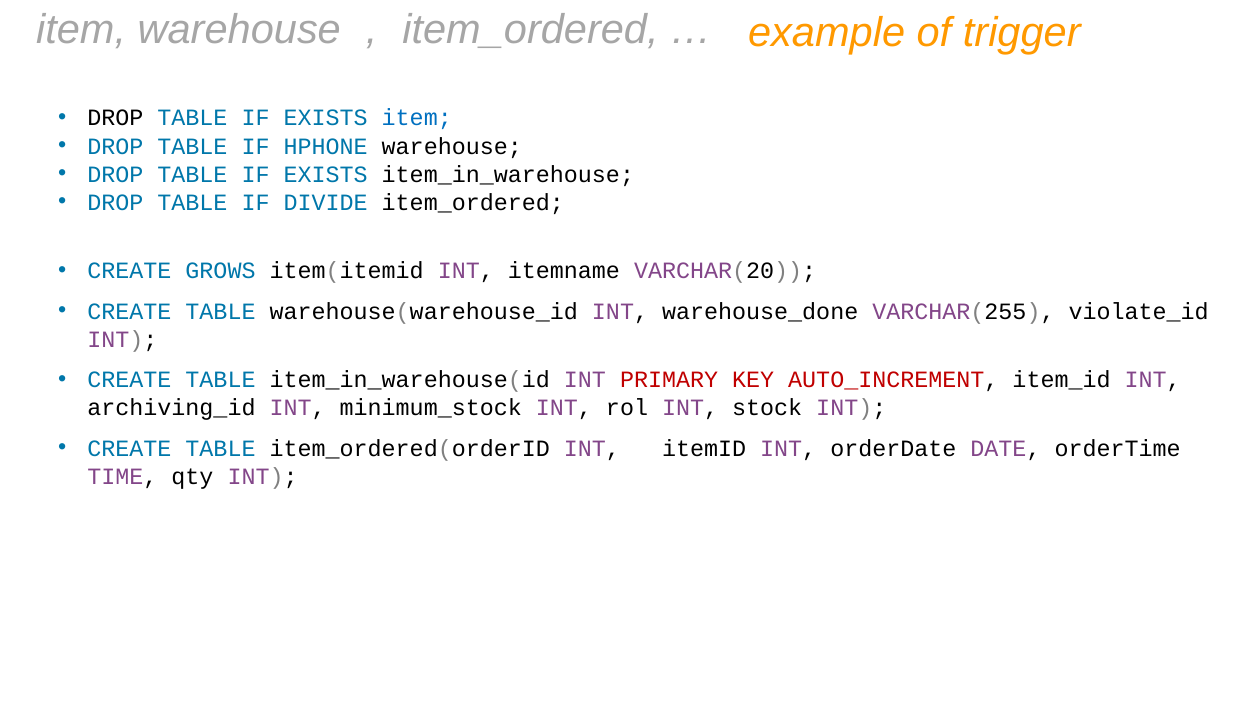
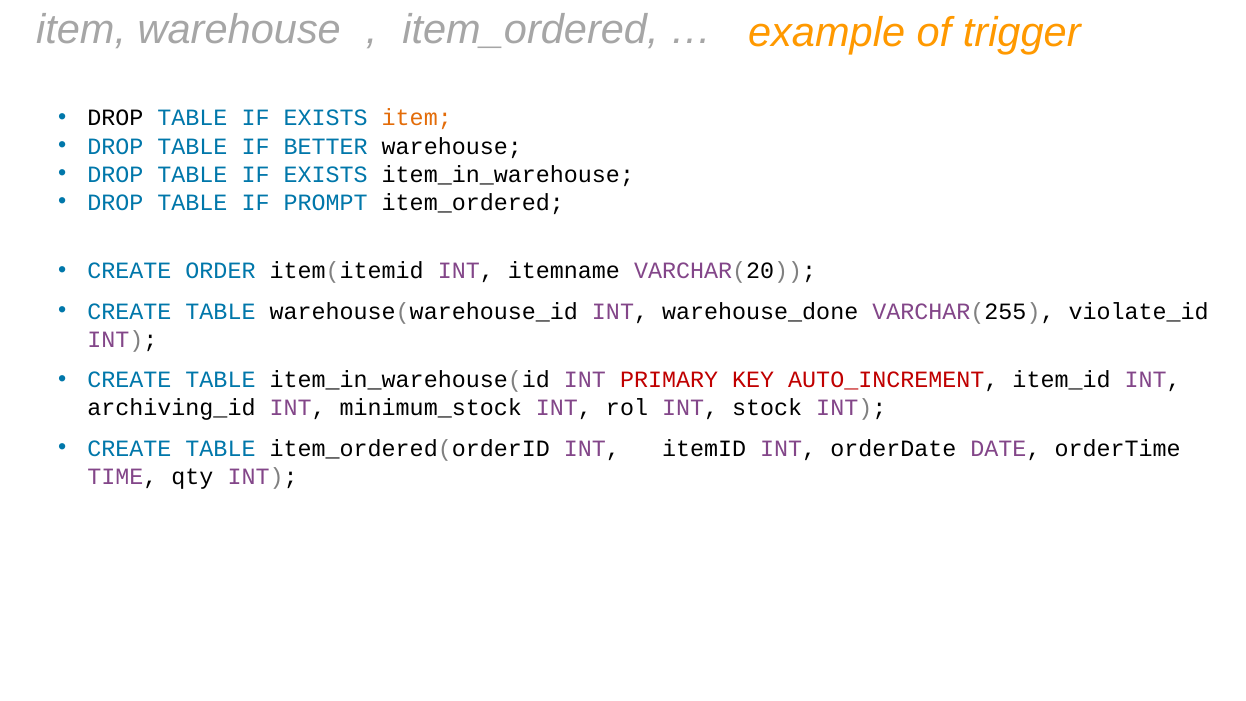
item colour: blue -> orange (417, 118)
HPHONE: HPHONE -> BETTER (326, 146)
DIVIDE: DIVIDE -> PROMPT (326, 202)
GROWS: GROWS -> ORDER (221, 271)
